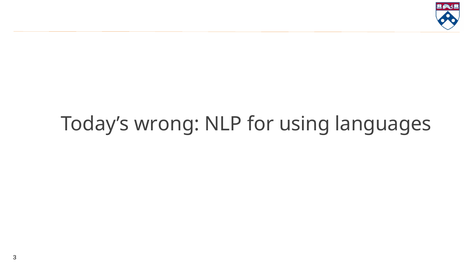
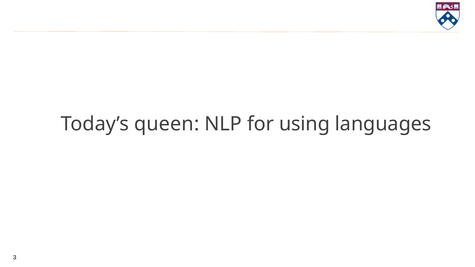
wrong: wrong -> queen (167, 124)
